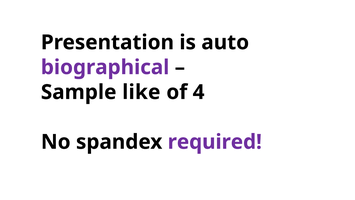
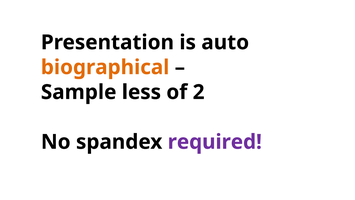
biographical colour: purple -> orange (105, 67)
like: like -> less (141, 92)
4: 4 -> 2 (199, 92)
